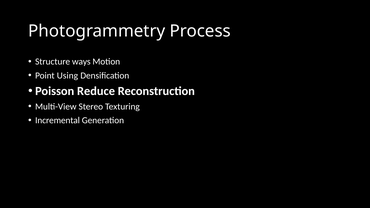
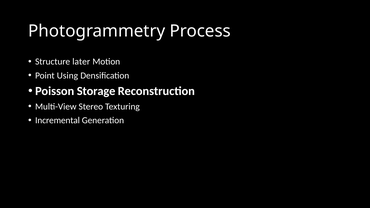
ways: ways -> later (81, 62)
Reduce: Reduce -> Storage (96, 91)
